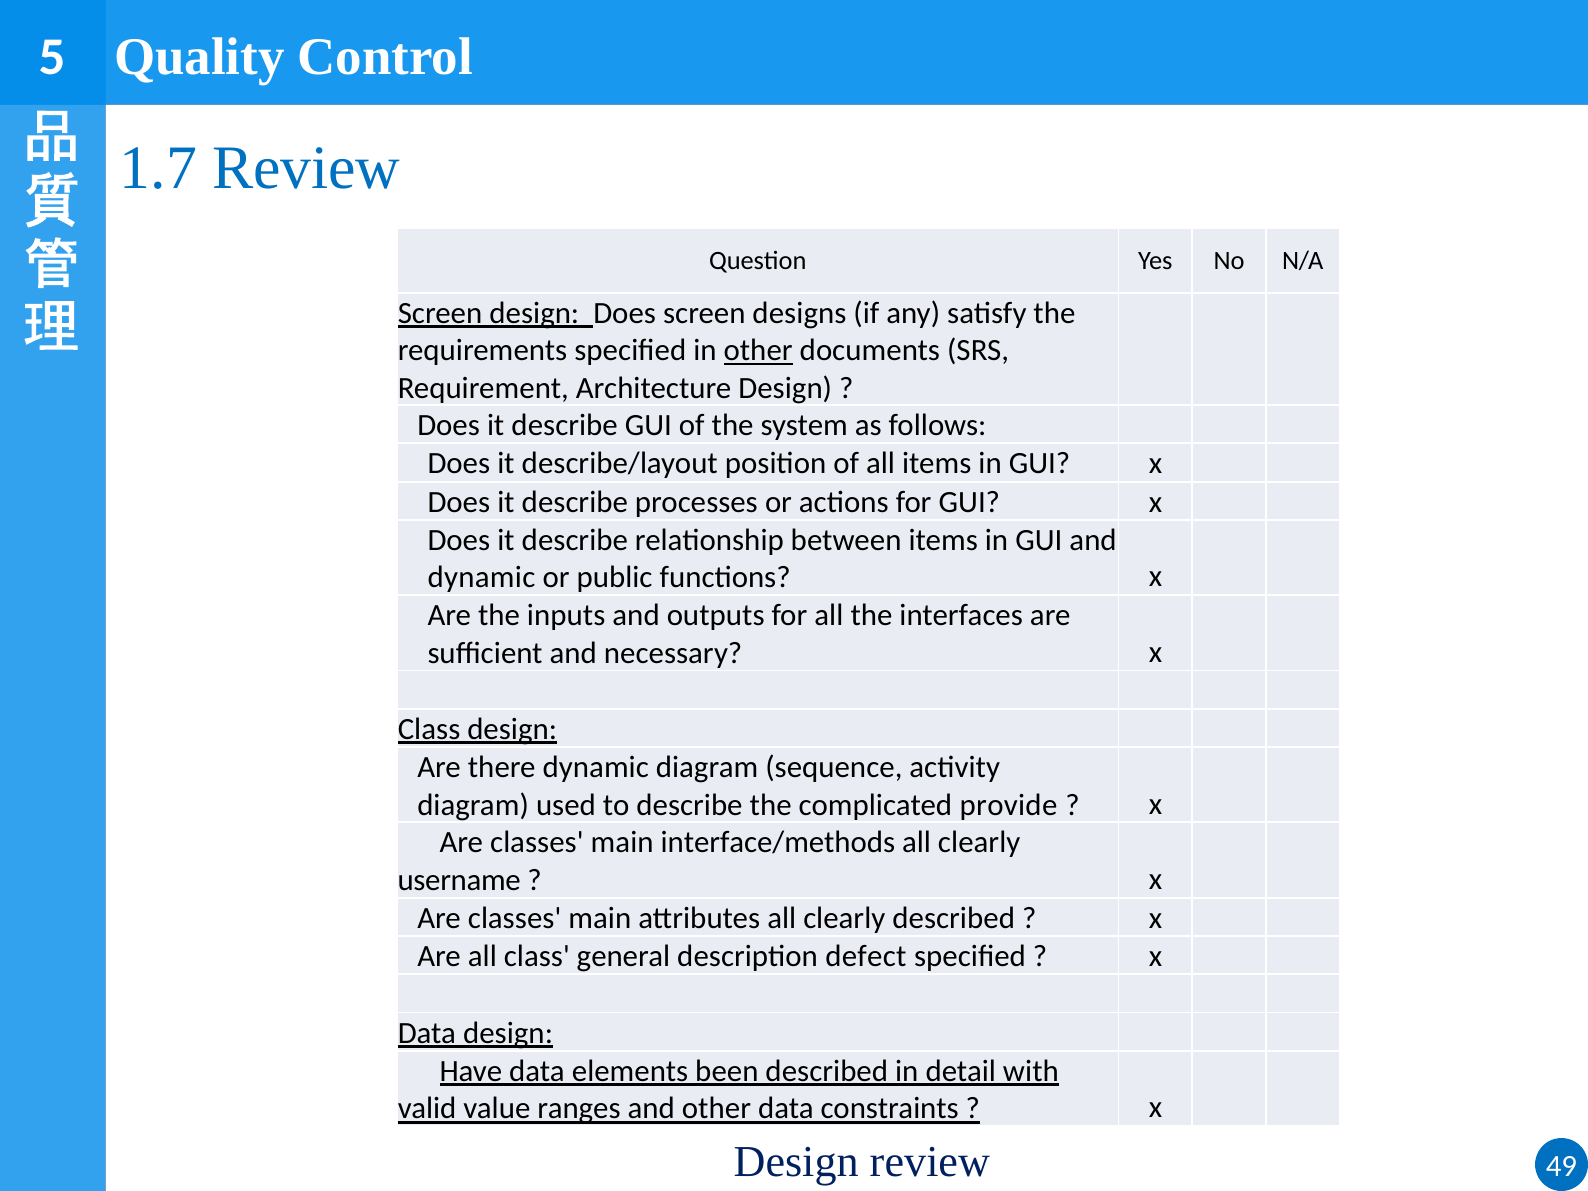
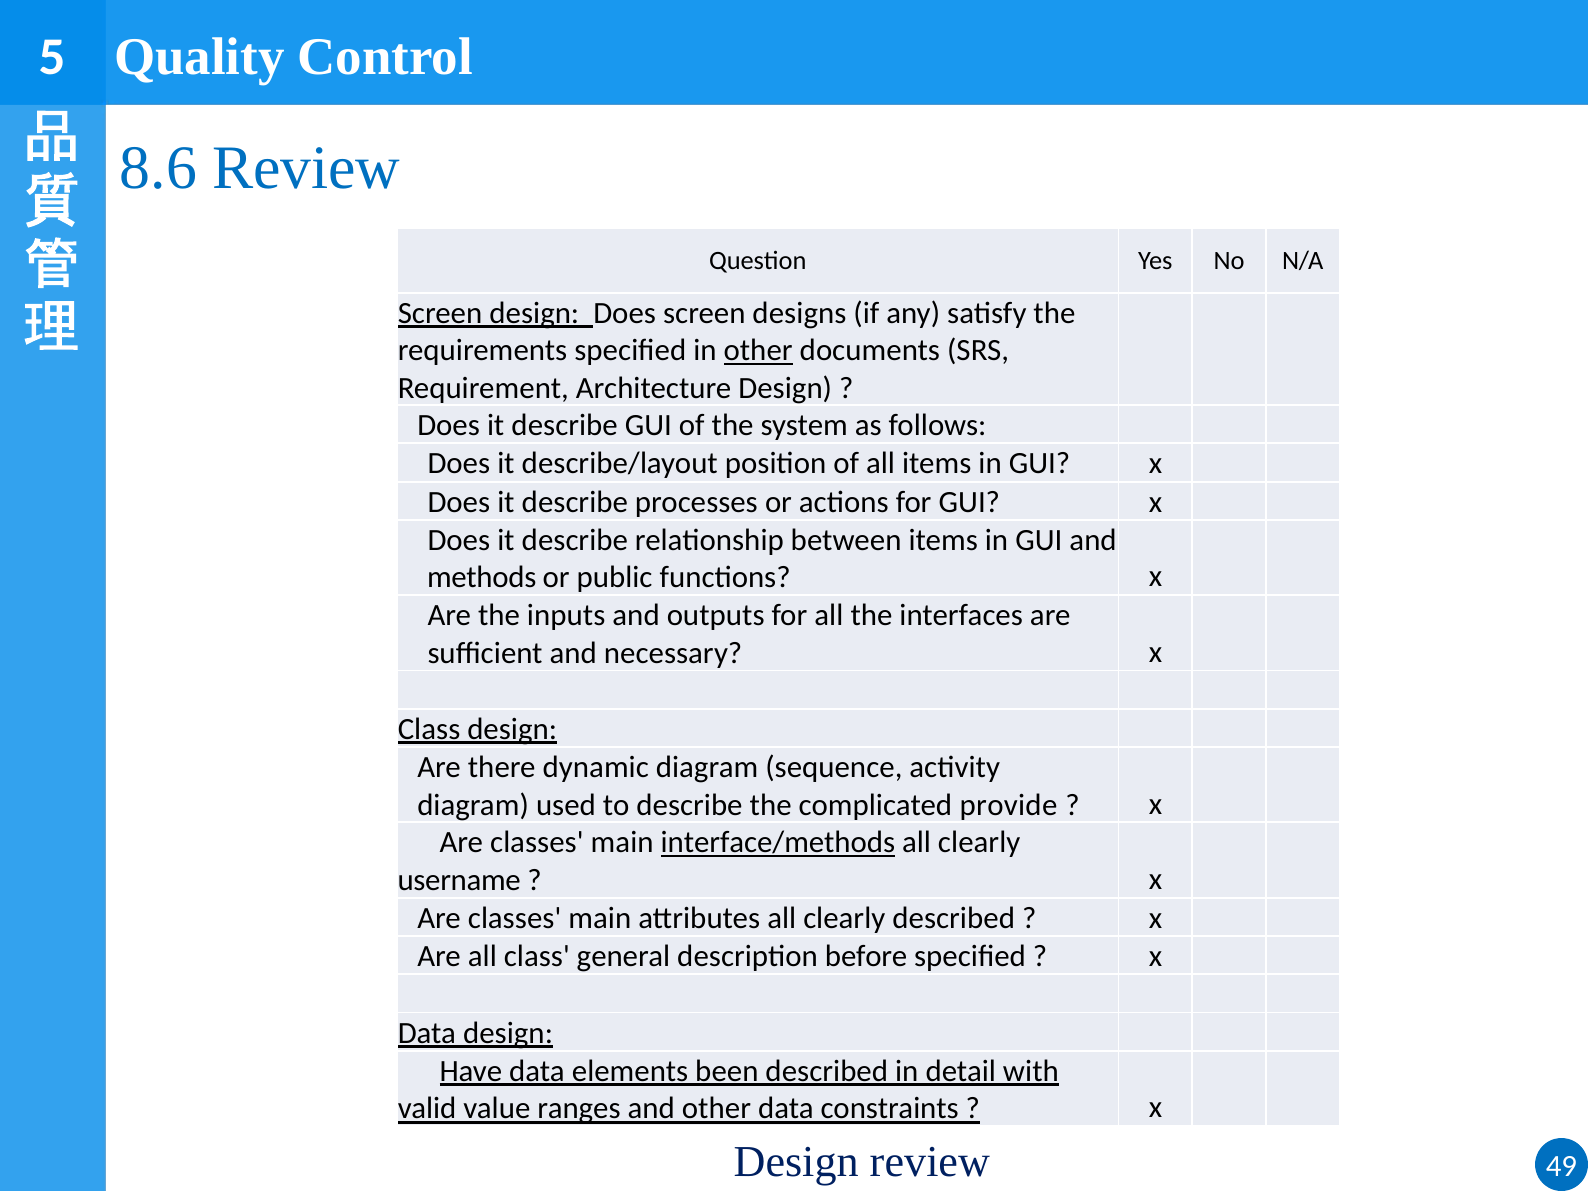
1.7: 1.7 -> 8.6 (158, 168)
dynamic: dynamic -> methods (482, 578)
interface/methods underline: none -> present (778, 843)
defect: defect -> before (866, 956)
